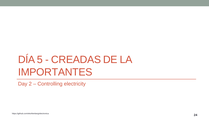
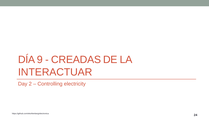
5: 5 -> 9 (40, 59)
IMPORTANTES: IMPORTANTES -> INTERACTUAR (55, 72)
